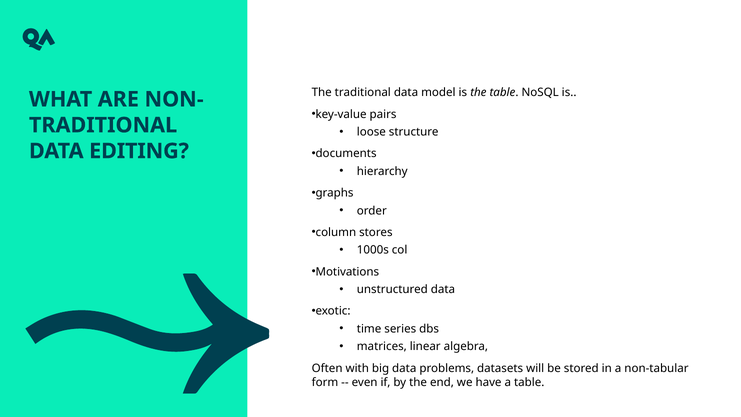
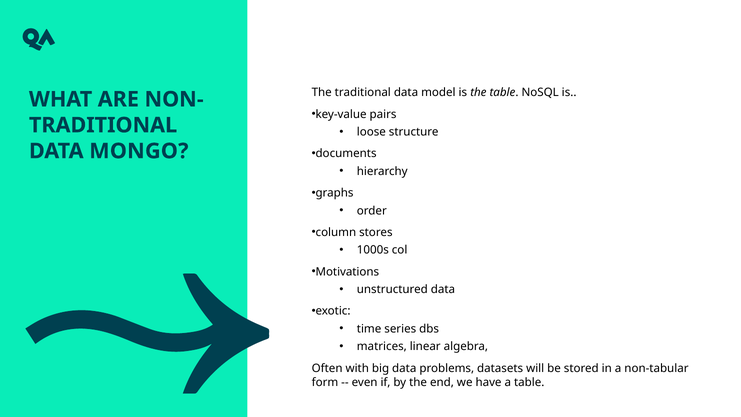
EDITING: EDITING -> MONGO (139, 151)
